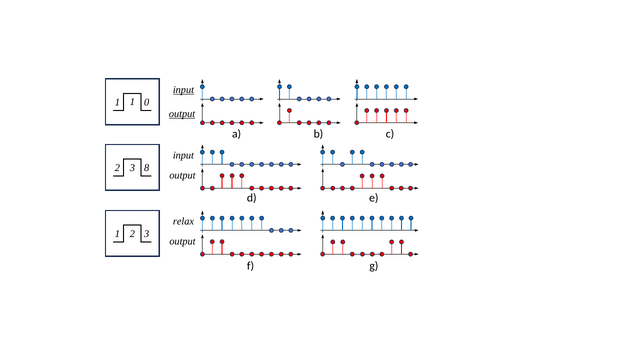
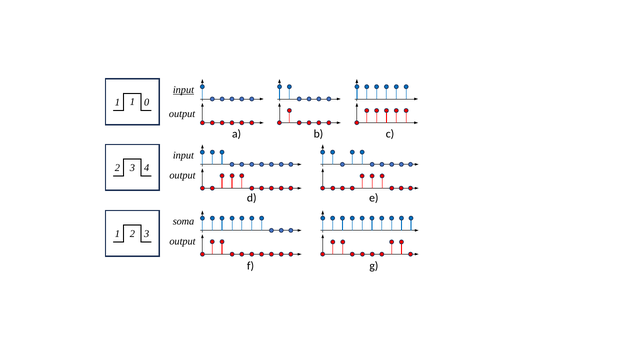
output underline: present -> none (182, 114)
8: 8 -> 4 (147, 168)
relax: relax -> soma (183, 222)
